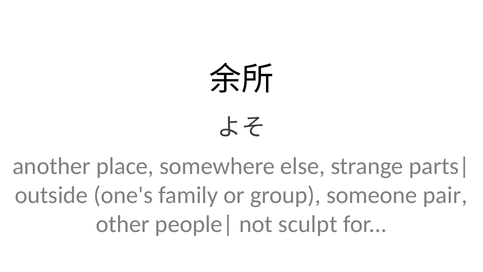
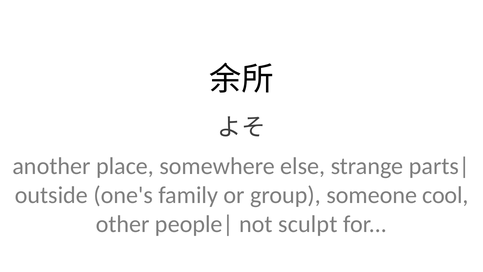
pair: pair -> cool (445, 195)
